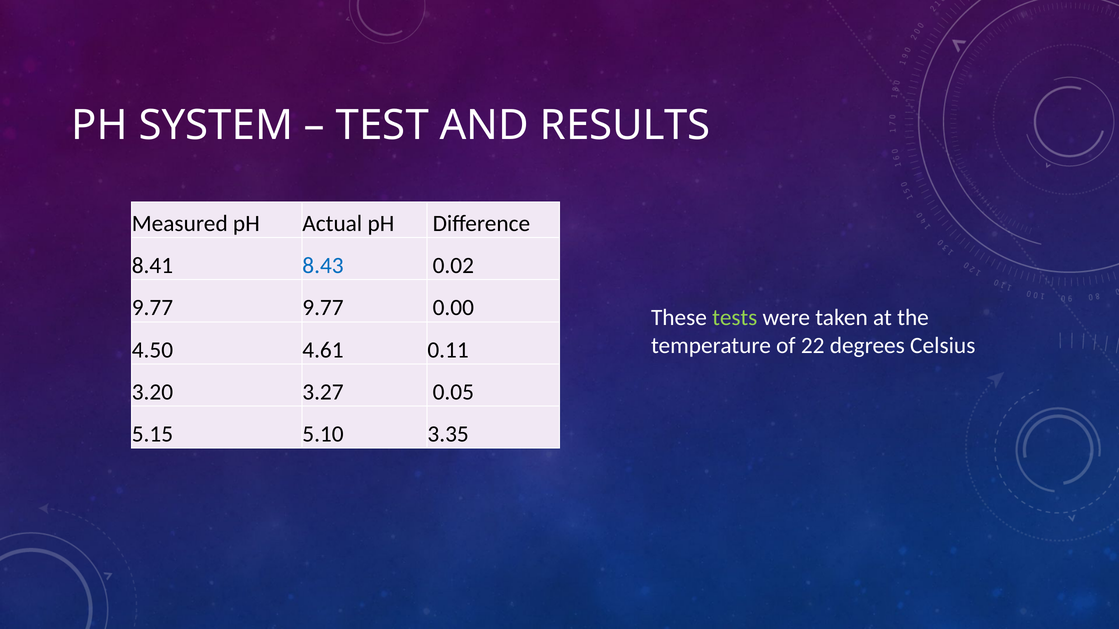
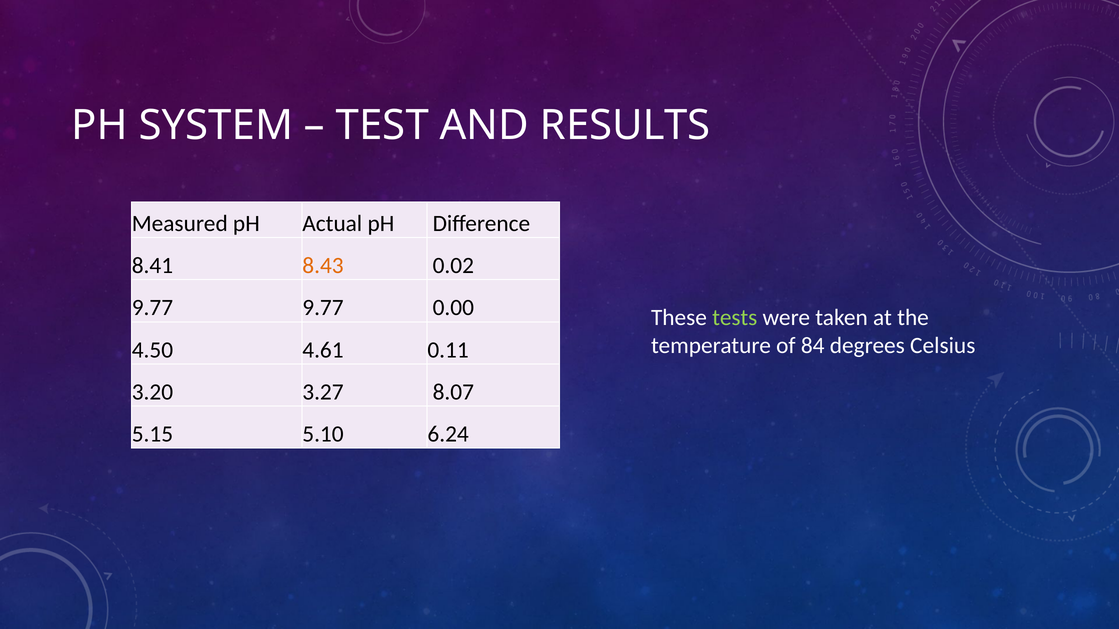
8.43 colour: blue -> orange (323, 266)
22: 22 -> 84 (813, 346)
0.05: 0.05 -> 8.07 (453, 392)
3.35: 3.35 -> 6.24 (448, 434)
